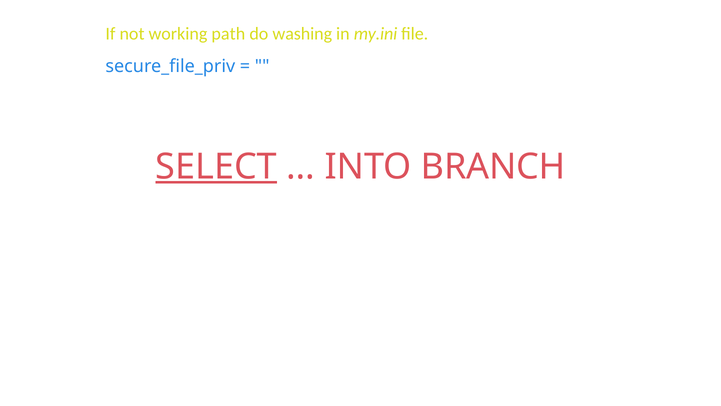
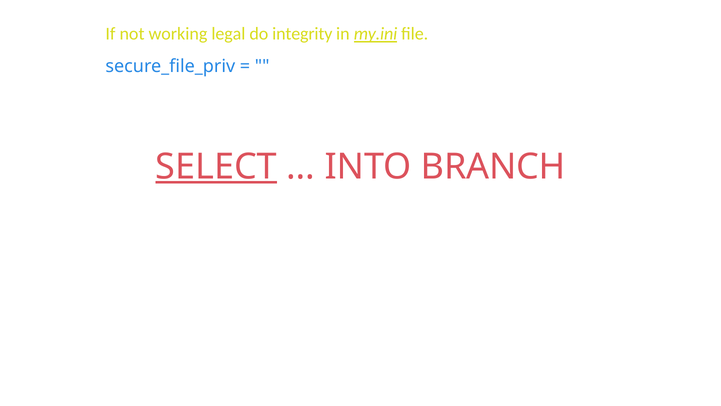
path: path -> legal (228, 34)
washing: washing -> integrity (302, 34)
my.ini underline: none -> present (376, 34)
